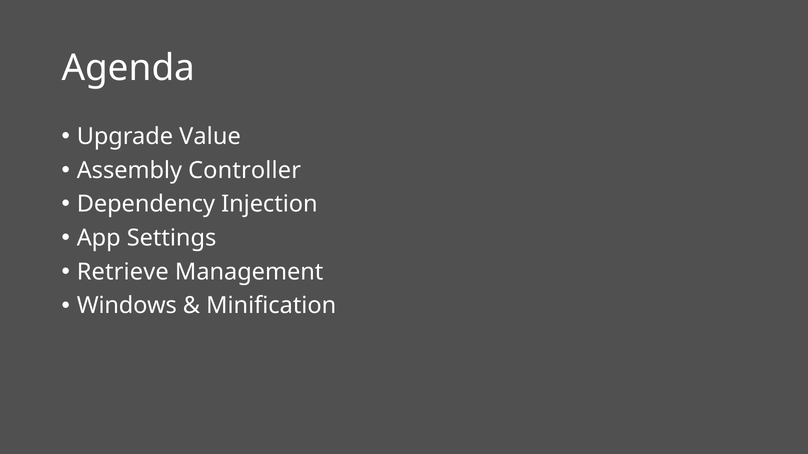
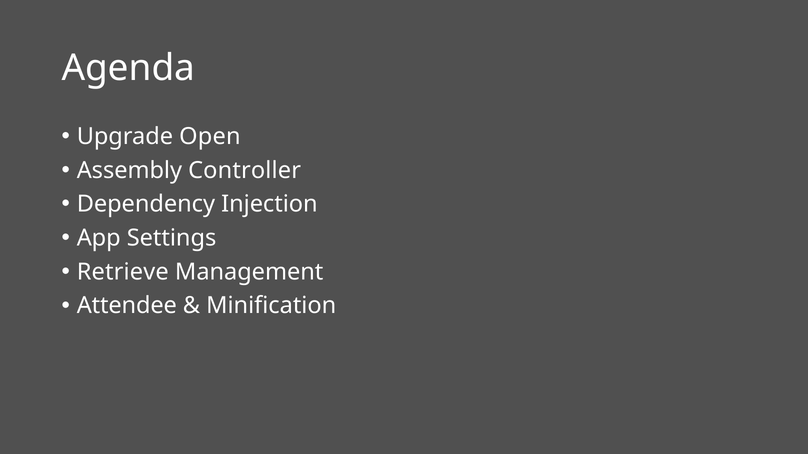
Value: Value -> Open (210, 137)
Windows: Windows -> Attendee (127, 306)
